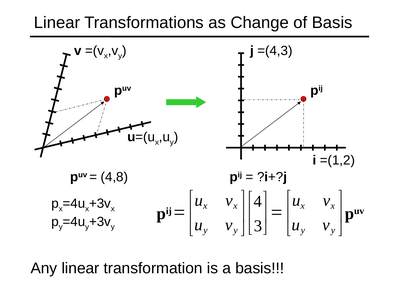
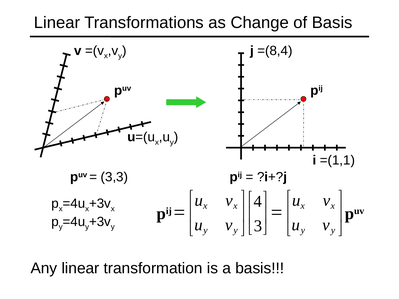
=(4,3: =(4,3 -> =(8,4 (275, 51)
=(1,2: =(1,2 -> =(1,1 (337, 160)
4,8: 4,8 -> 3,3 (114, 177)
